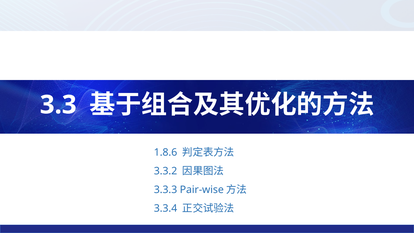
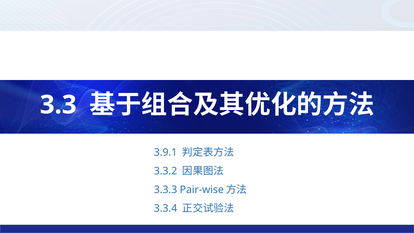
1.8.6: 1.8.6 -> 3.9.1 (166, 152)
